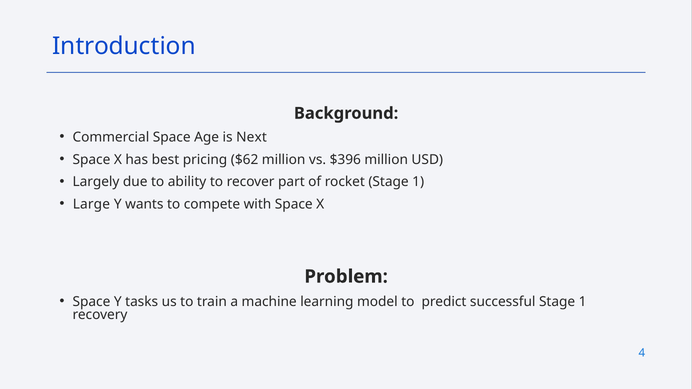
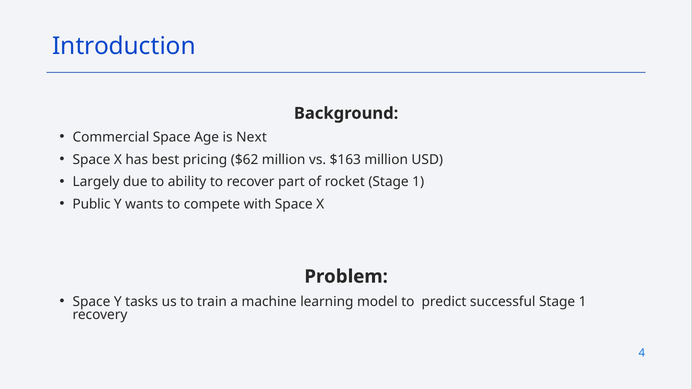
$396: $396 -> $163 (345, 160)
Large: Large -> Public (92, 204)
